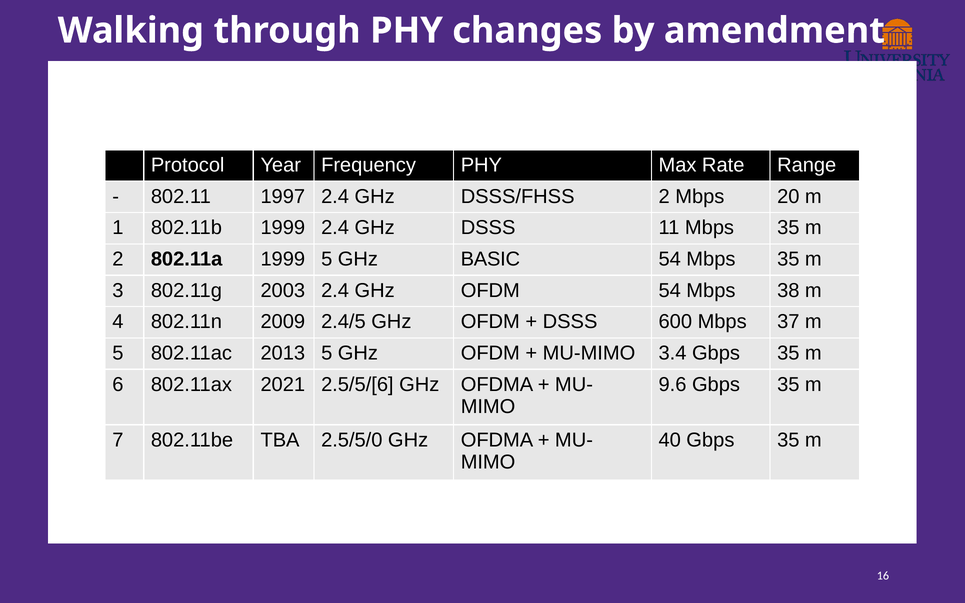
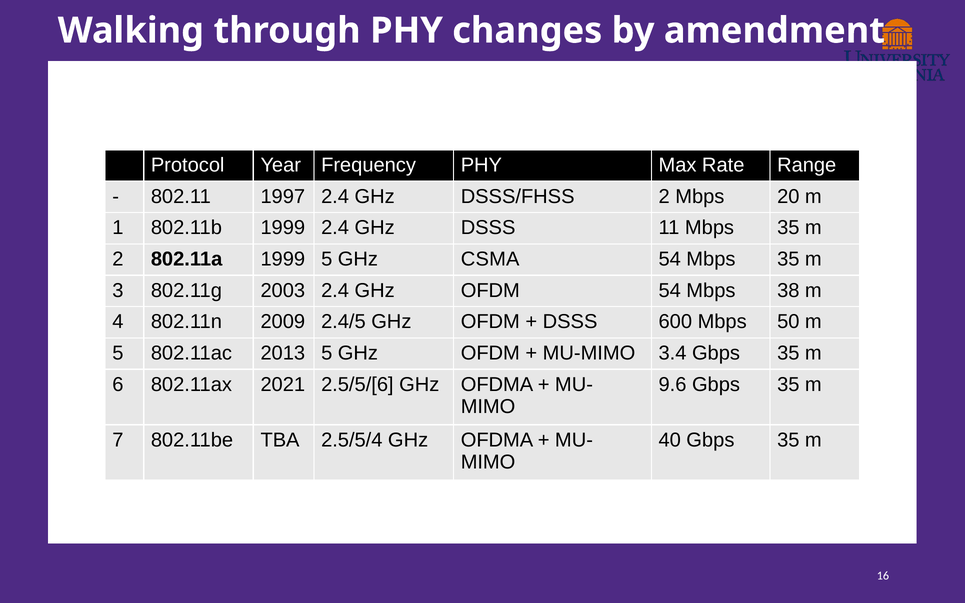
BASIC: BASIC -> CSMA (490, 259)
37: 37 -> 50 (788, 322)
2.5/5/0: 2.5/5/0 -> 2.5/5/4 (352, 440)
